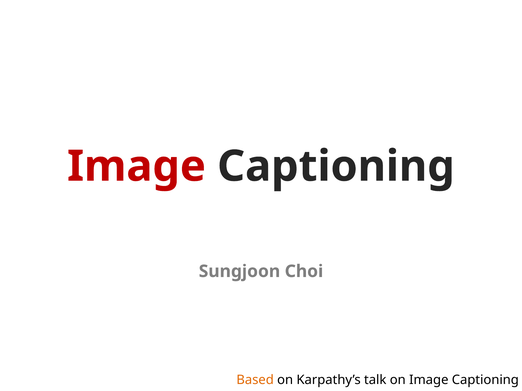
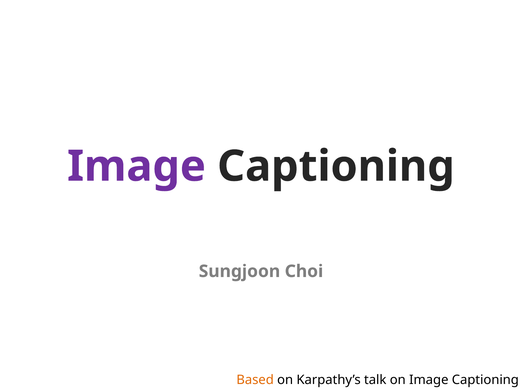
Image colour: red -> purple (136, 167)
